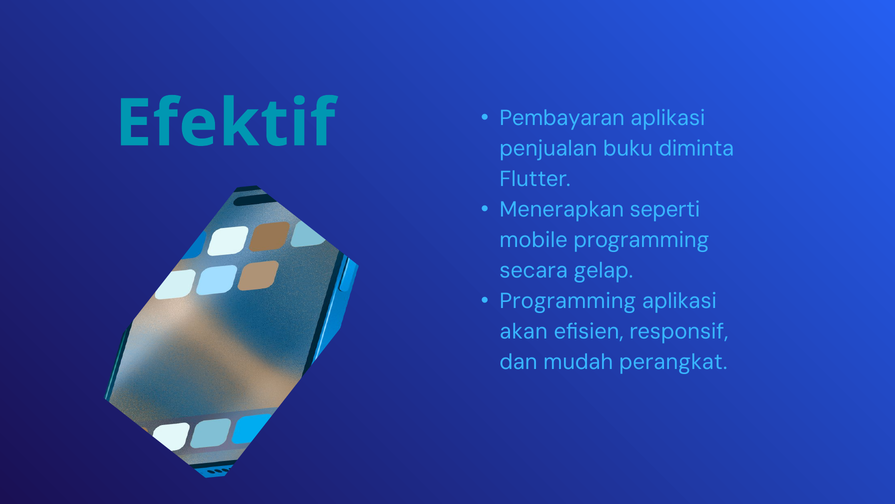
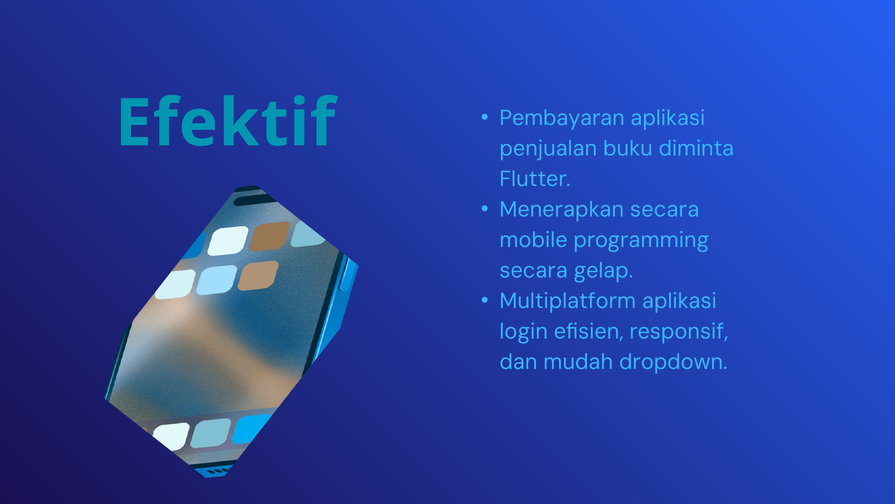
Menerapkan seperti: seperti -> secara (665, 209)
Programming: Programming -> Multiplatform (568, 301)
akan: akan -> login (524, 331)
perangkat: perangkat -> dropdown (673, 362)
